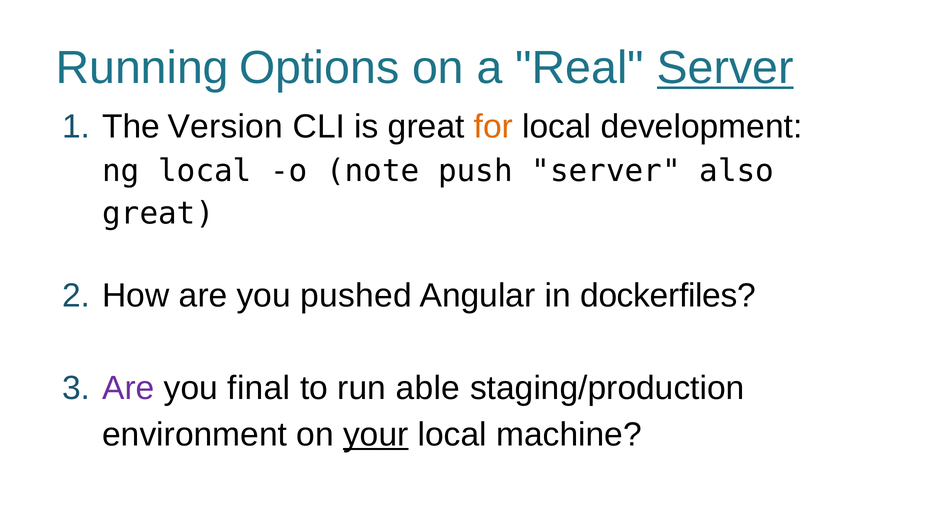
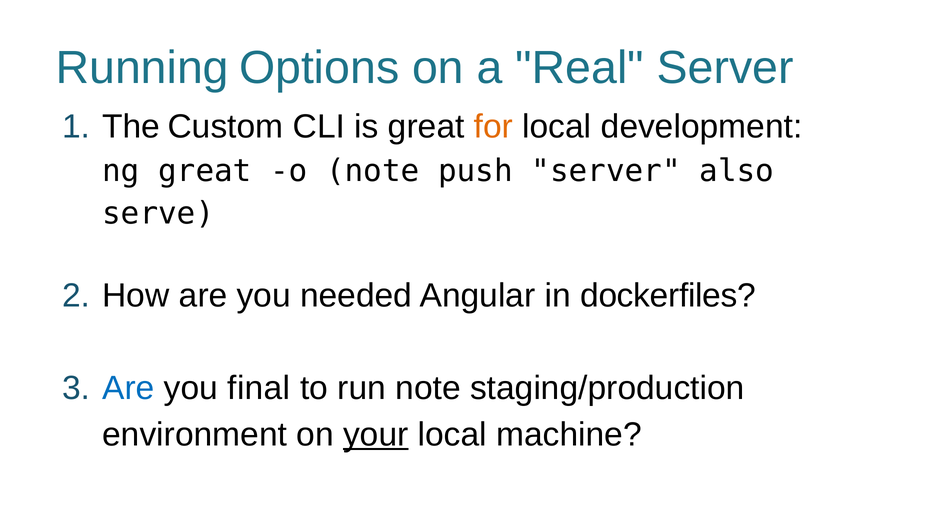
Server underline: present -> none (725, 68)
Version: Version -> Custom (225, 127)
ng local: local -> great (205, 171)
great: great -> serve (158, 214)
pushed: pushed -> needed (356, 296)
Are colour: purple -> blue (128, 388)
run able: able -> note (428, 388)
